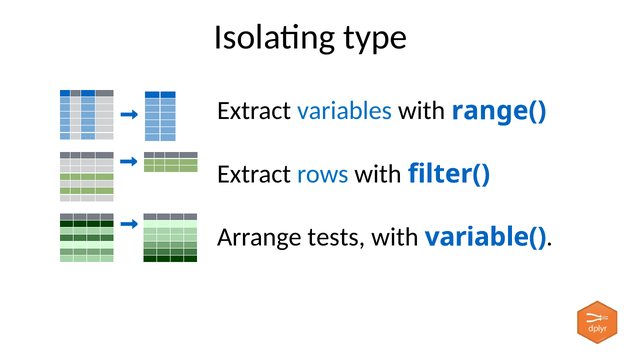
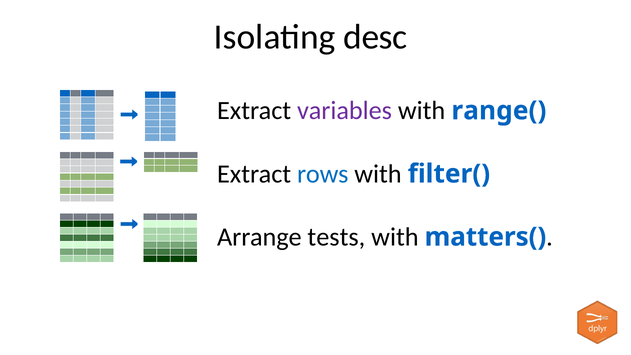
type: type -> desc (375, 37)
variables colour: blue -> purple (345, 111)
variable(: variable( -> matters( (485, 237)
